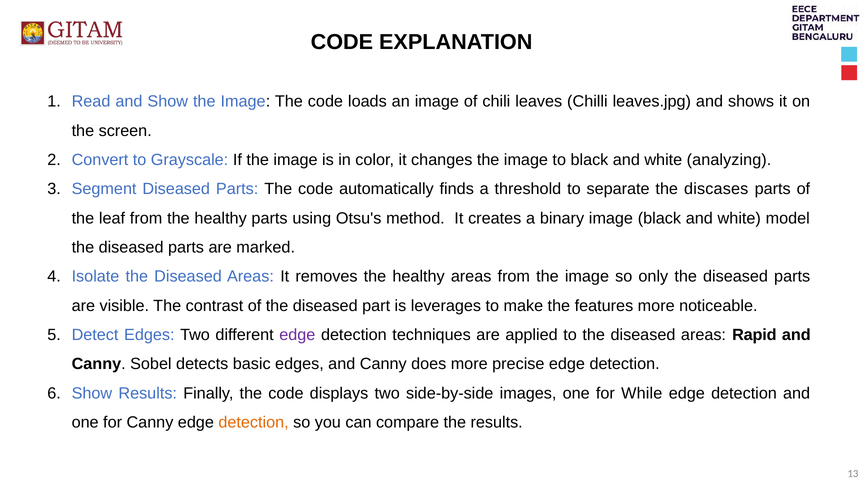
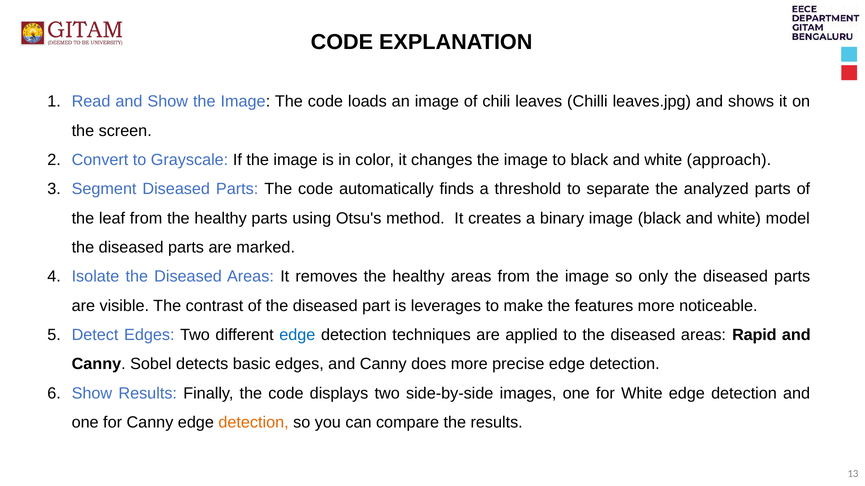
analyzing: analyzing -> approach (729, 160)
discases: discases -> analyzed (716, 189)
edge colour: purple -> blue (297, 335)
for While: While -> White (642, 394)
